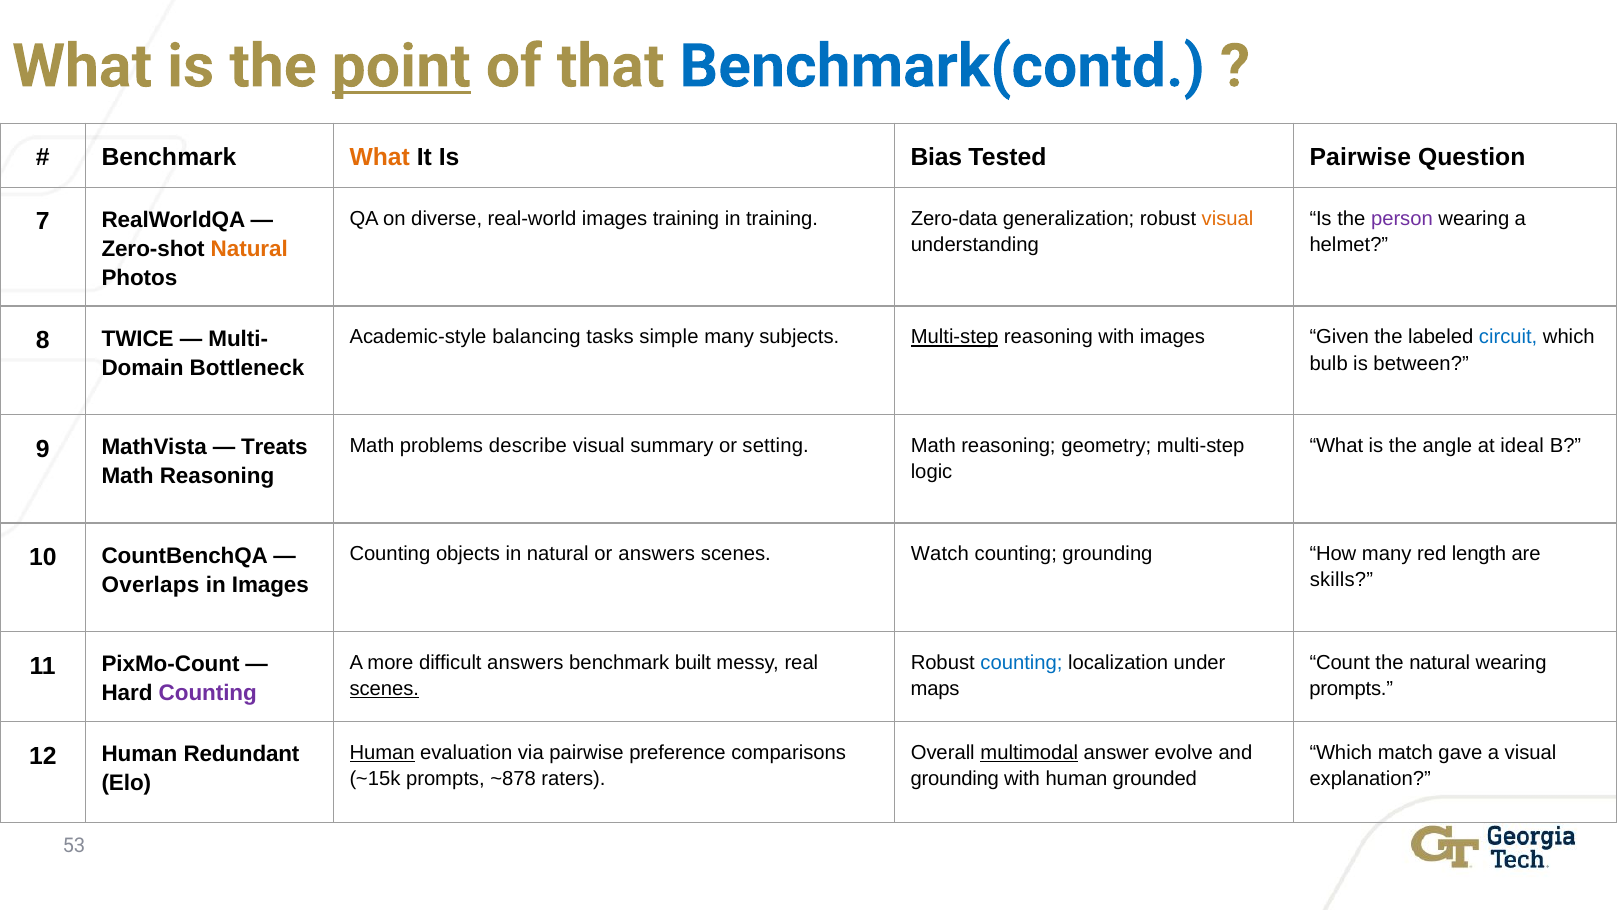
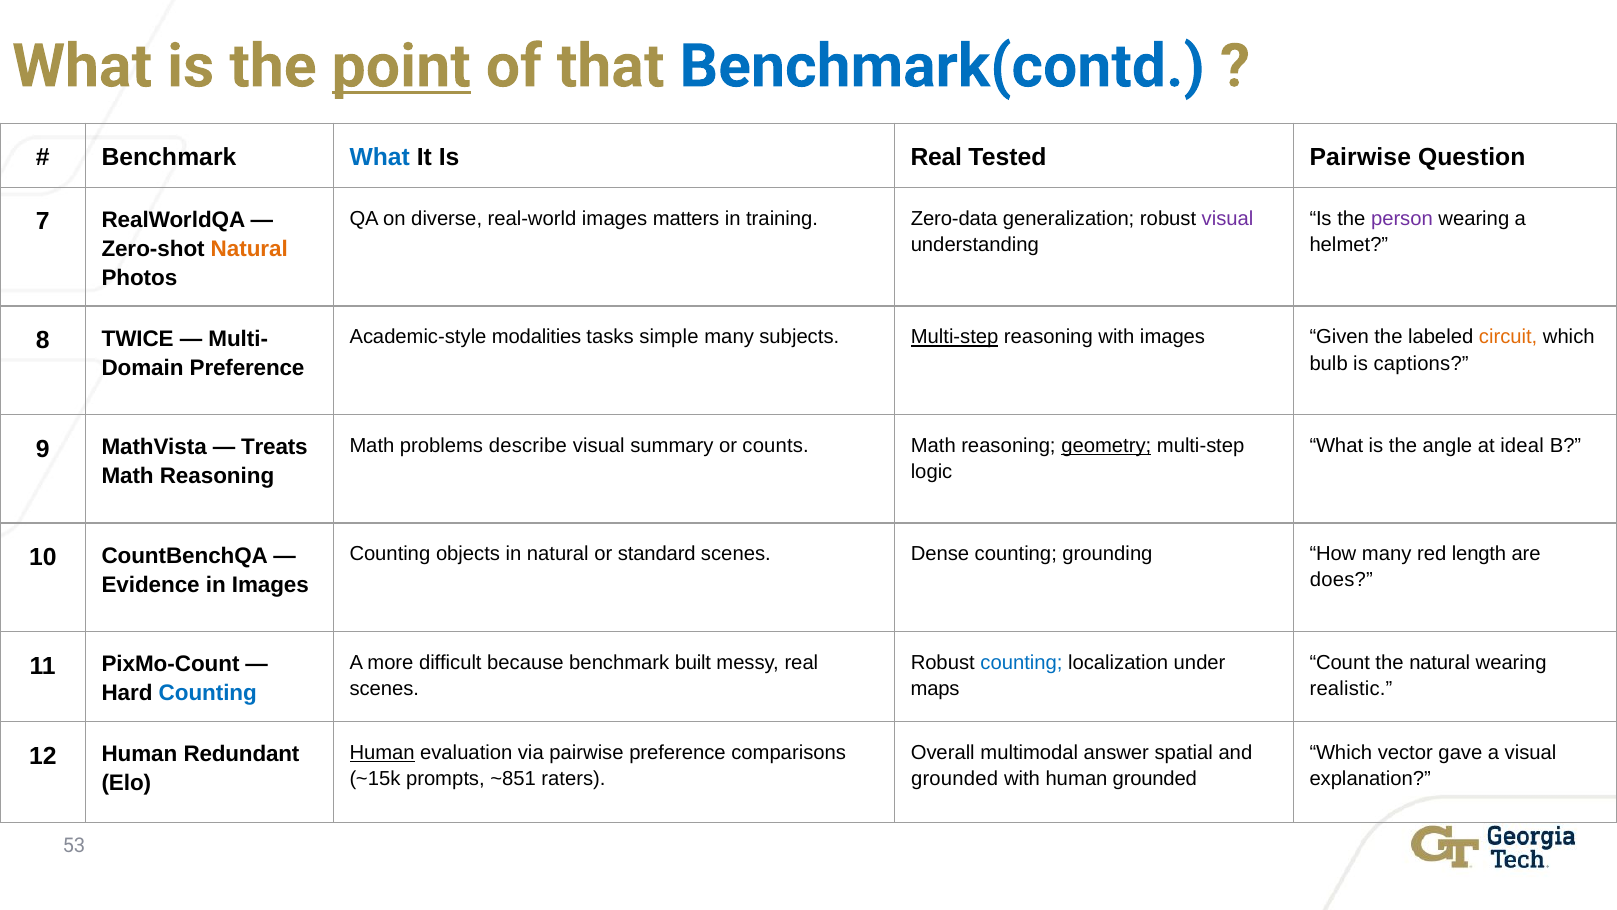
What colour: orange -> blue (380, 158)
Is Bias: Bias -> Real (936, 158)
images training: training -> matters (686, 218)
visual colour: orange -> purple (1228, 218)
balancing: balancing -> modalities (537, 337)
circuit colour: blue -> orange (1508, 337)
between: between -> captions (1421, 363)
Bottleneck: Bottleneck -> Preference (247, 368)
setting: setting -> counts (776, 446)
geometry underline: none -> present (1106, 446)
or answers: answers -> standard (657, 554)
Watch: Watch -> Dense (940, 554)
skills: skills -> does (1341, 580)
Overlaps: Overlaps -> Evidence (151, 584)
difficult answers: answers -> because (525, 662)
scenes underline: present -> none (384, 688)
prompts: prompts -> realistic (1351, 688)
Counting colour: purple -> blue (208, 693)
multimodal underline: present -> none (1029, 752)
evolve: evolve -> spatial (1184, 752)
match: match -> vector (1405, 752)
~878: ~878 -> ~851 (513, 778)
grounding: grounding -> grounded (955, 778)
